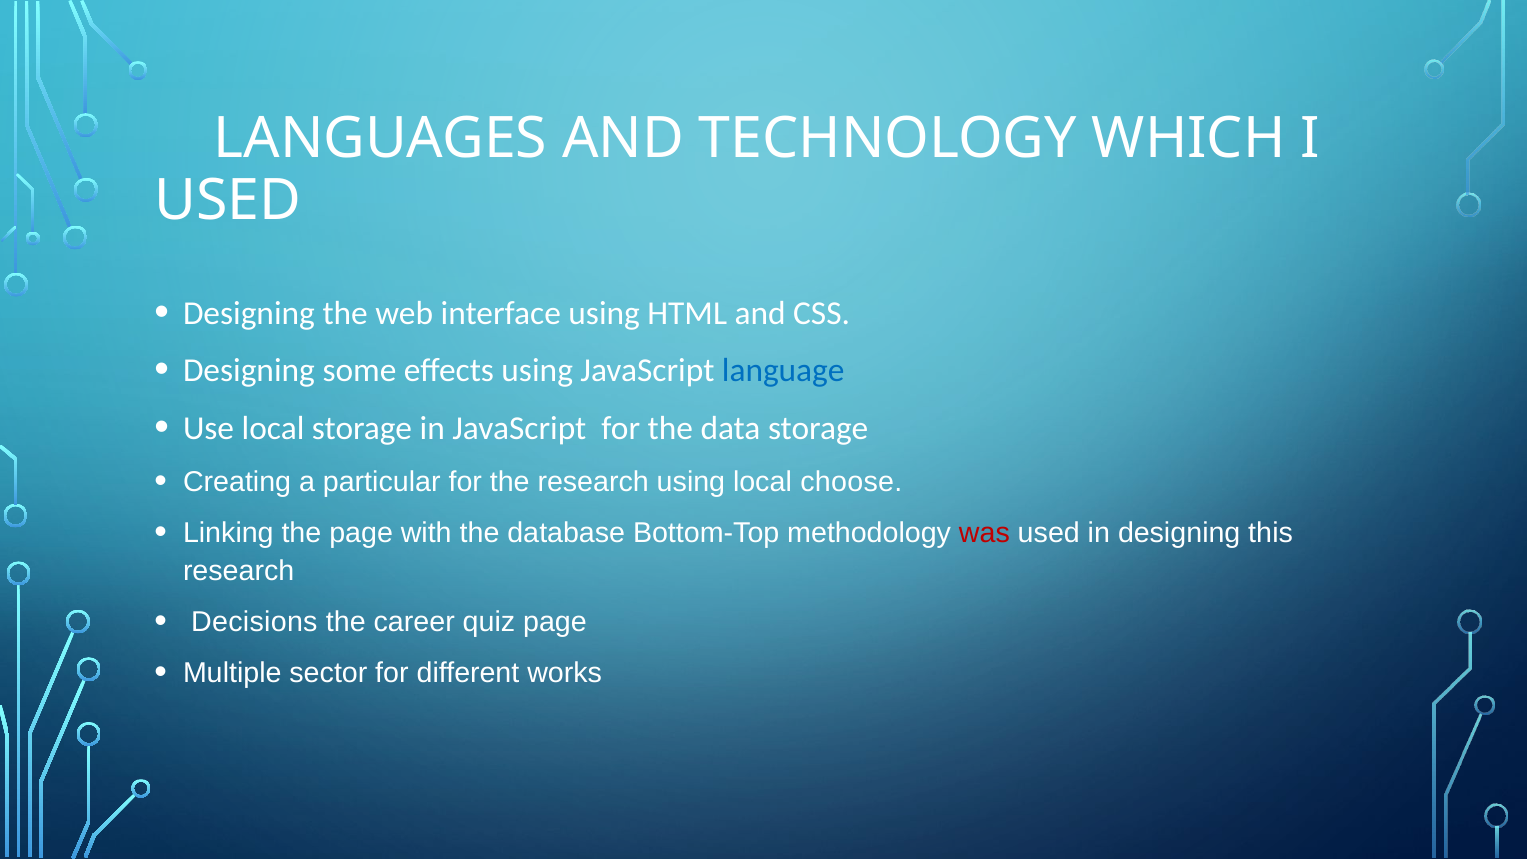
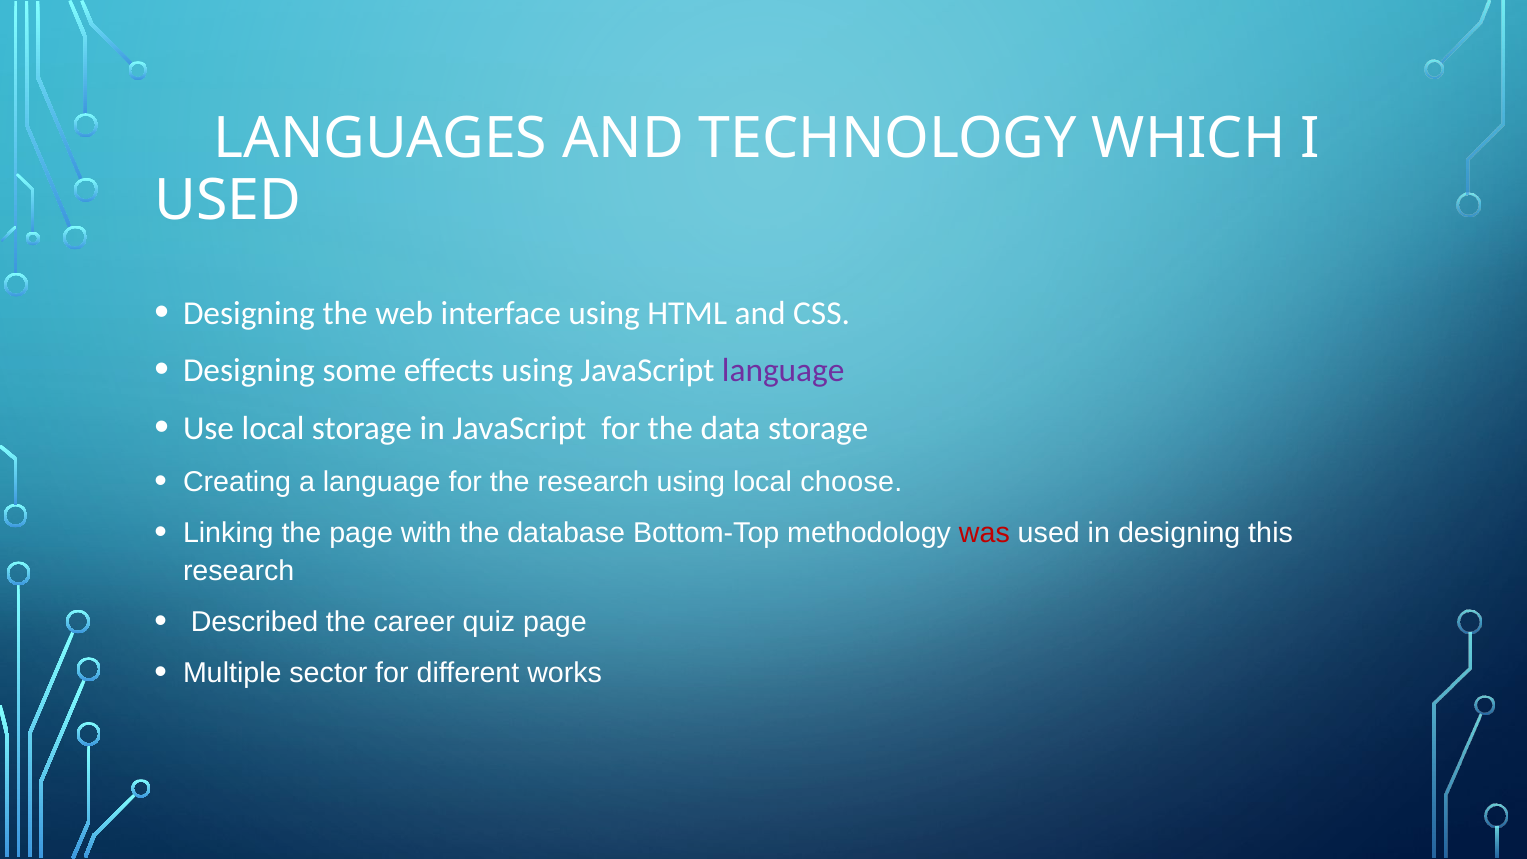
language colour: blue -> purple (783, 371)
a particular: particular -> language (382, 482)
Decisions: Decisions -> Described (255, 622)
